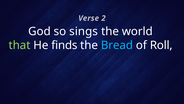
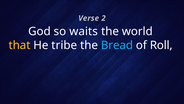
sings: sings -> waits (84, 31)
that colour: light green -> yellow (20, 45)
finds: finds -> tribe (64, 45)
